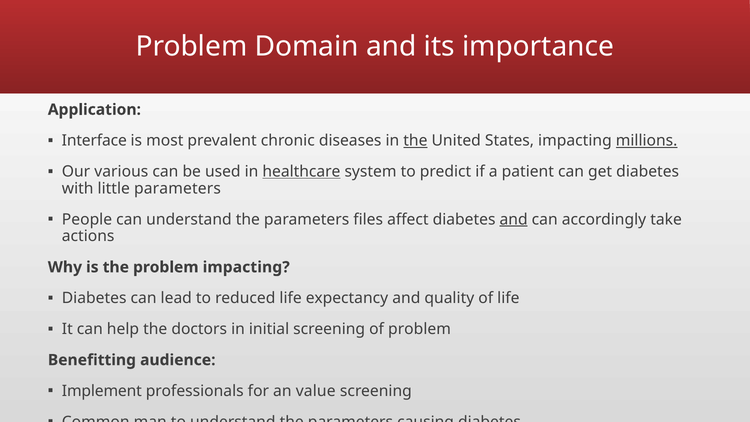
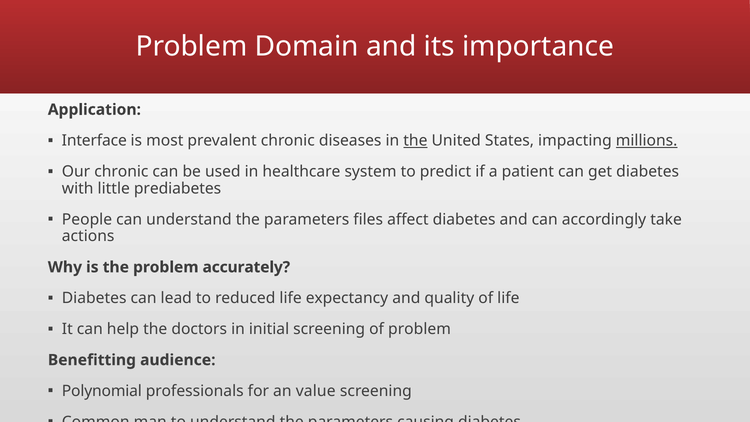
Our various: various -> chronic (121, 171)
healthcare underline: present -> none (301, 171)
little parameters: parameters -> prediabetes (178, 188)
and underline: present -> none (514, 219)
problem impacting: impacting -> accurately (246, 267)
Implement: Implement -> Polynomial (102, 391)
